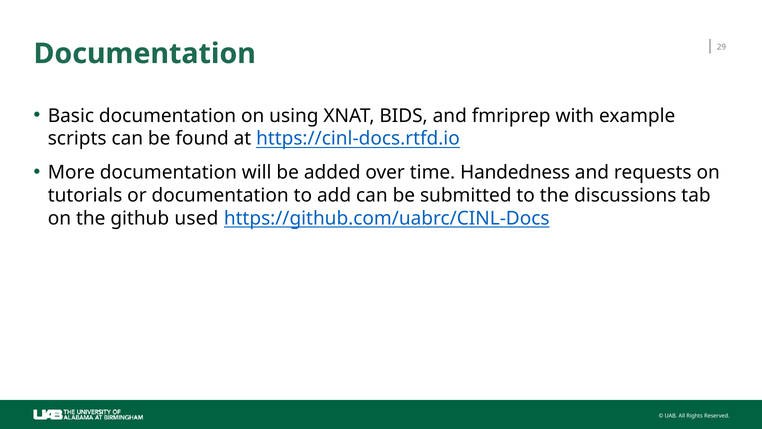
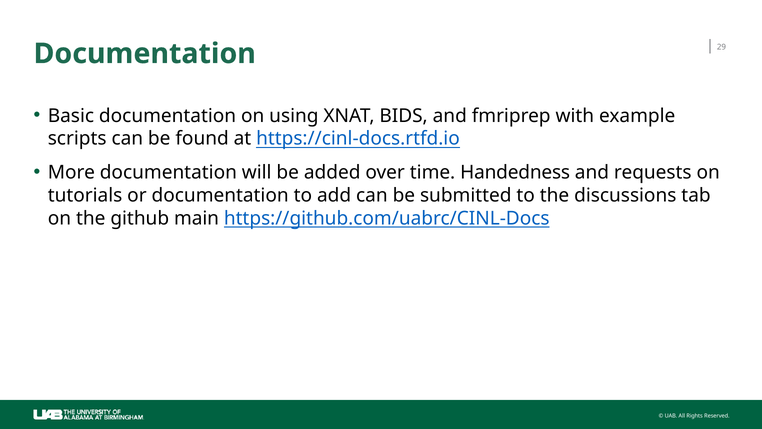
used: used -> main (197, 218)
